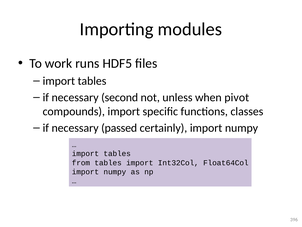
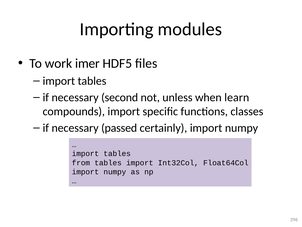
runs: runs -> imer (87, 63)
pivot: pivot -> learn (237, 97)
